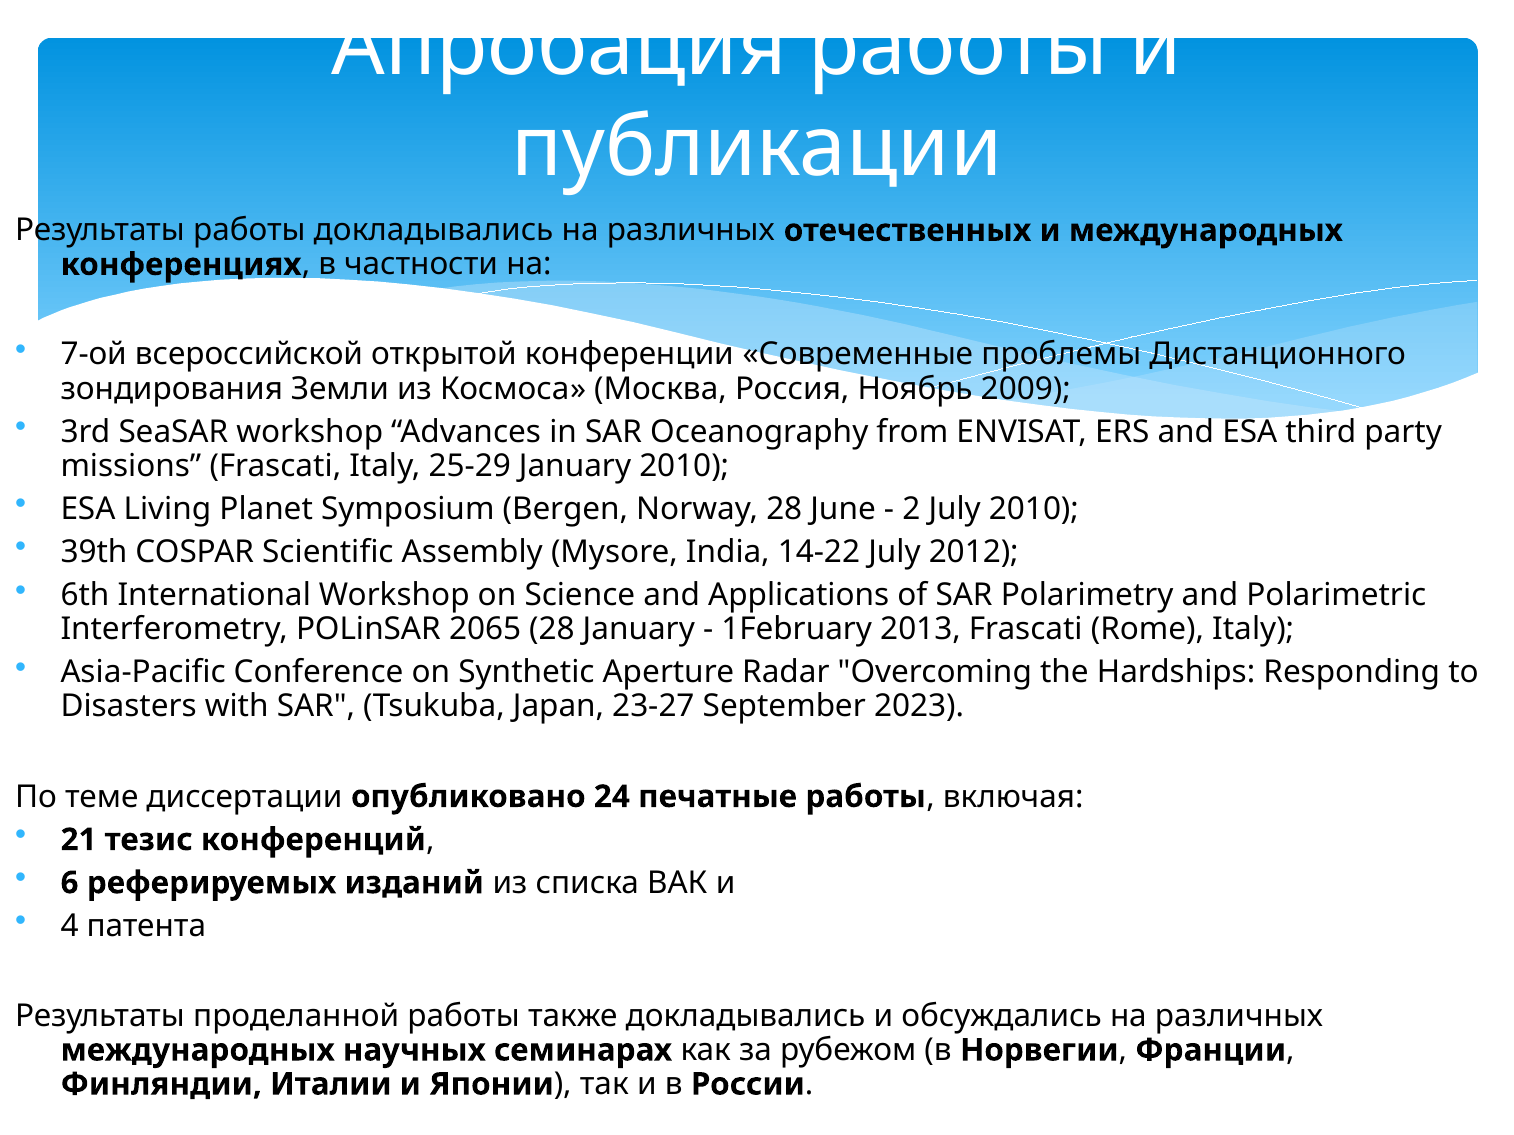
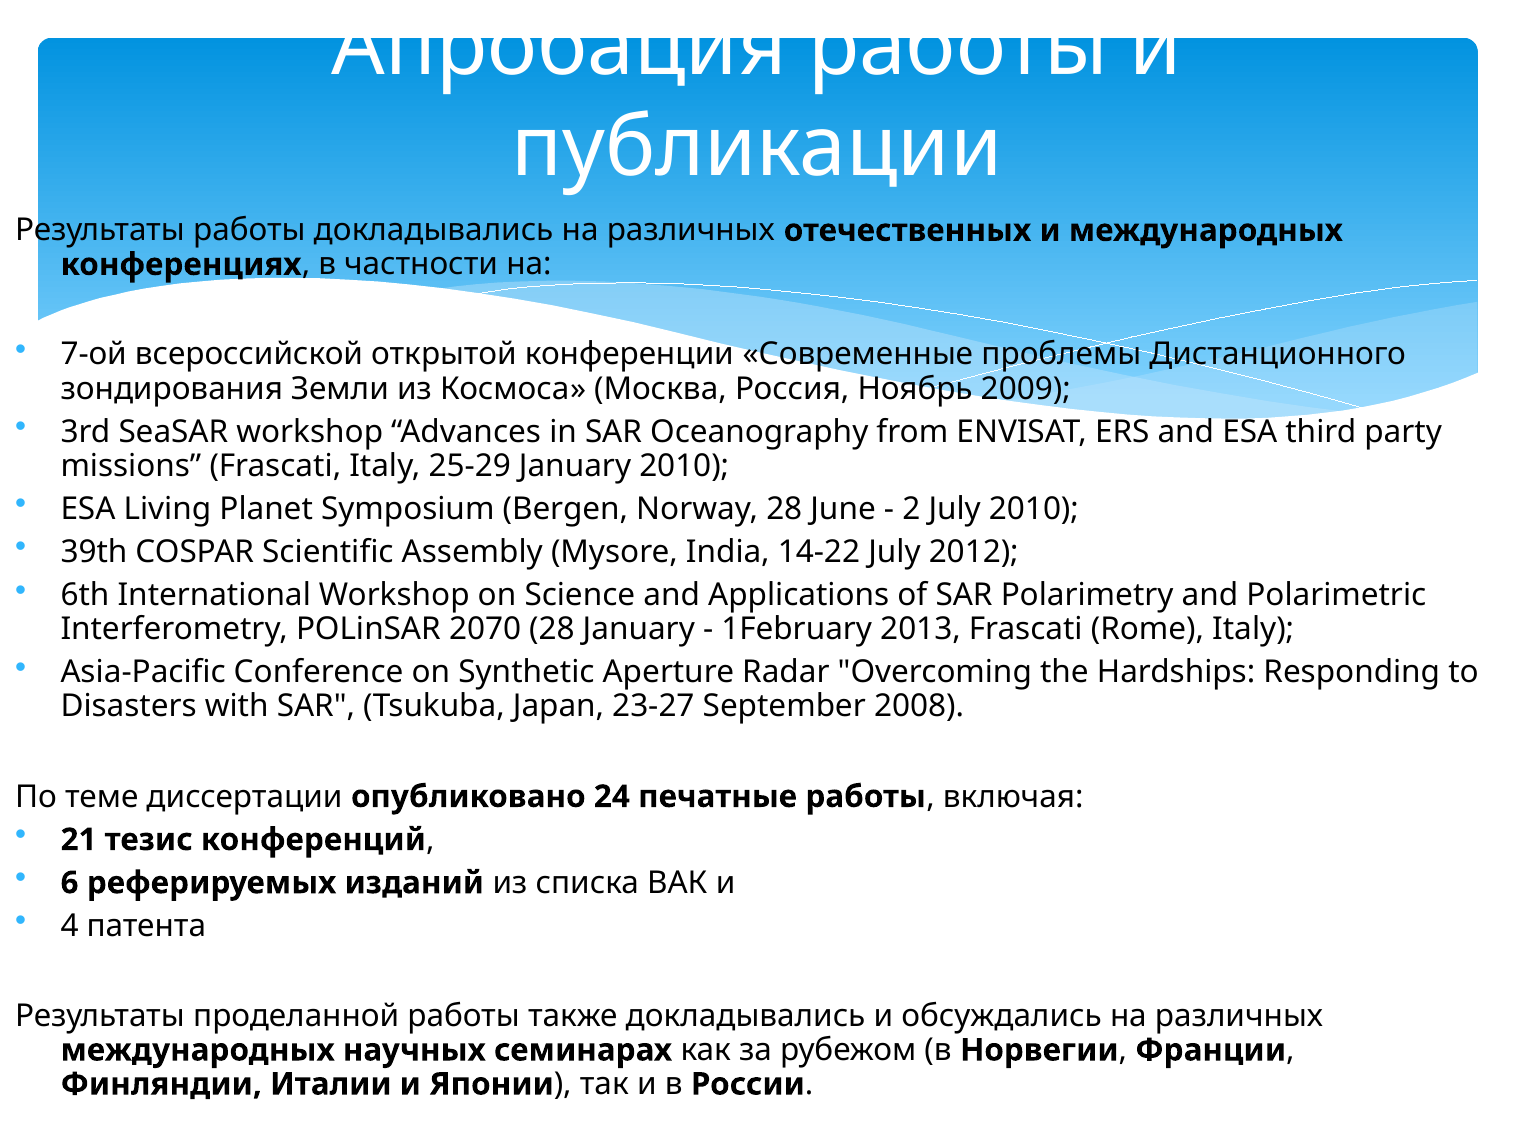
2065: 2065 -> 2070 (485, 630)
2023: 2023 -> 2008 (919, 707)
